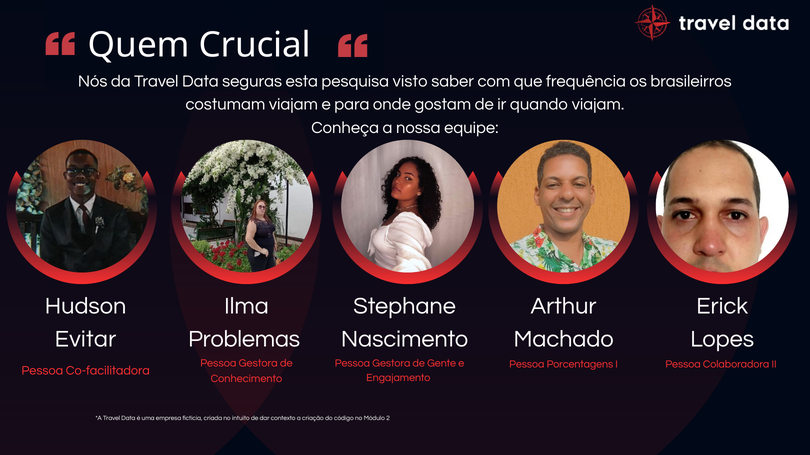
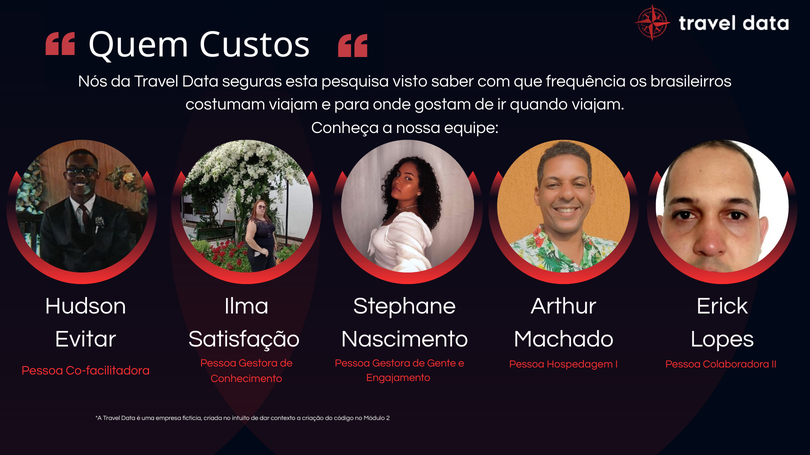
Crucial: Crucial -> Custos (255, 45)
Problemas: Problemas -> Satisfação (244, 339)
Porcentagens: Porcentagens -> Hospedagem (580, 365)
